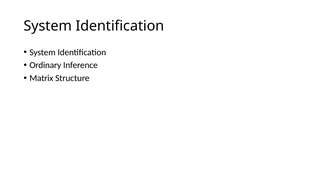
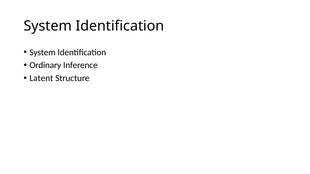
Matrix: Matrix -> Latent (41, 78)
